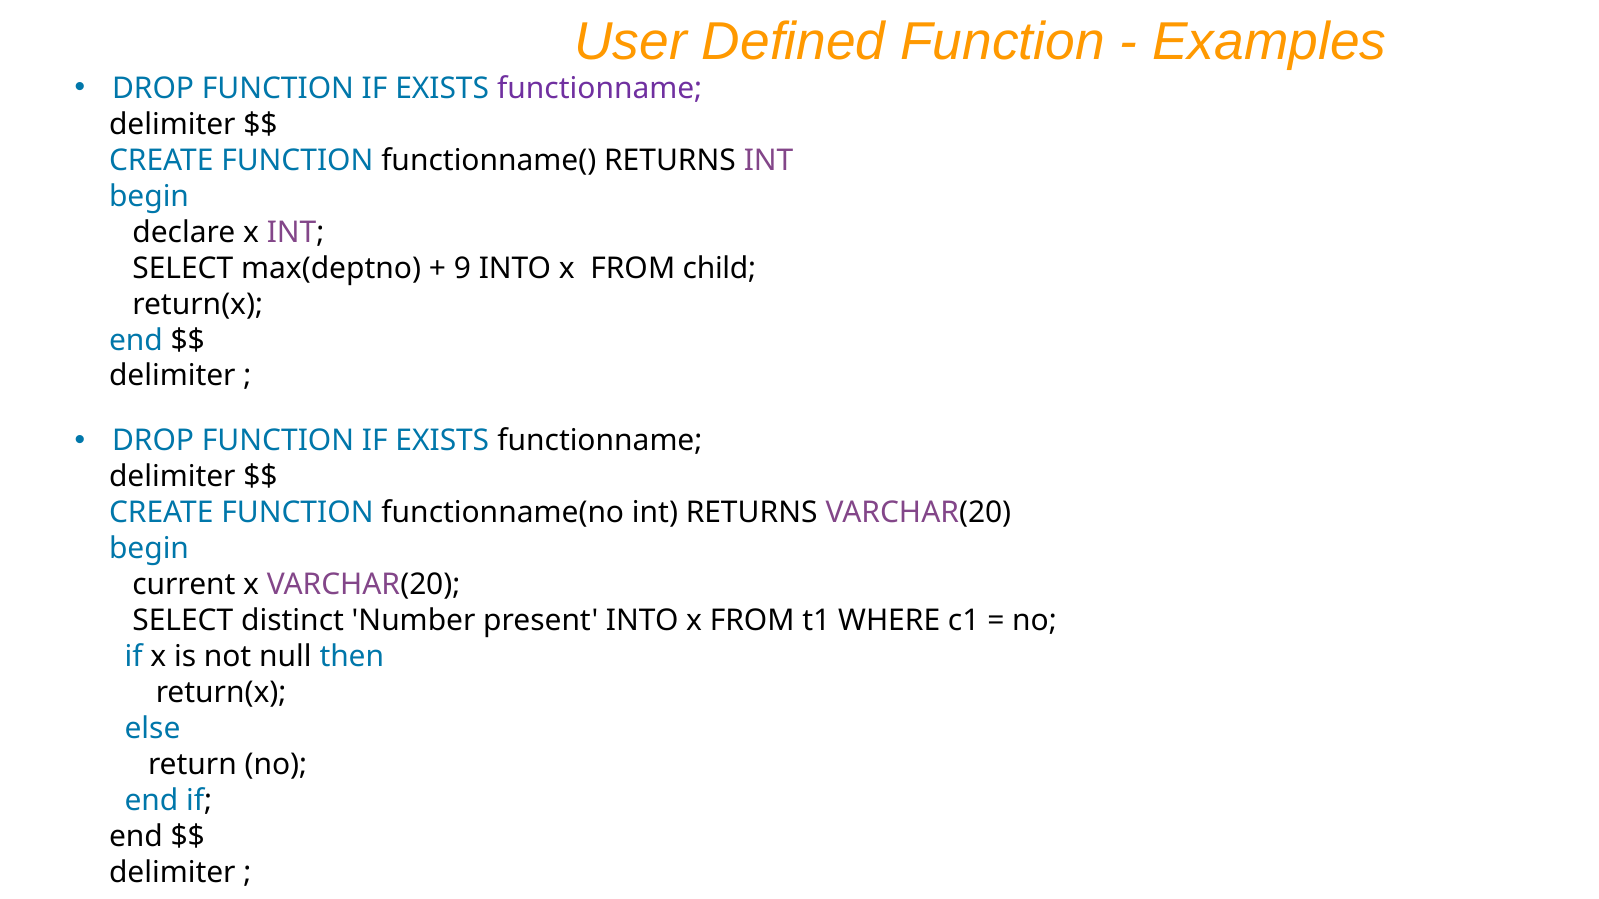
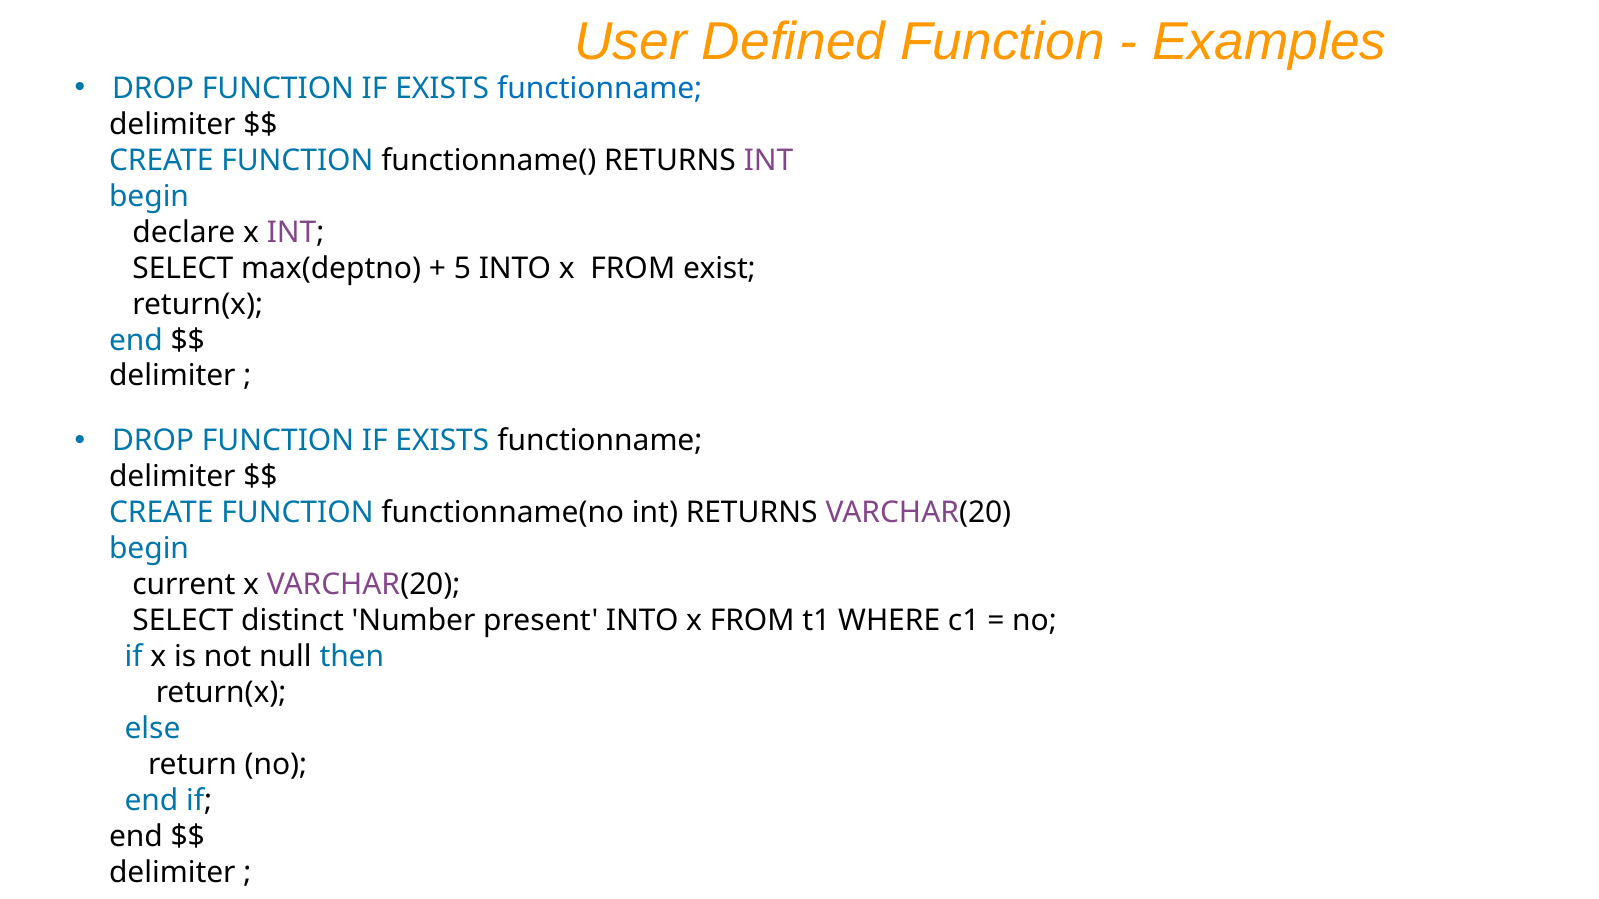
functionname colour: purple -> blue (600, 88)
9: 9 -> 5 (462, 268)
child: child -> exist (719, 268)
